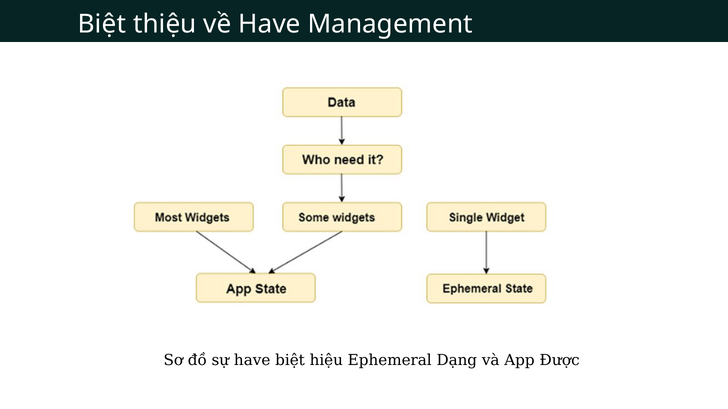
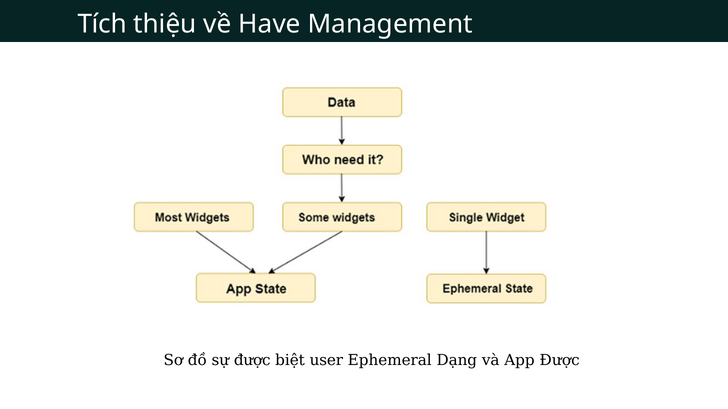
Biệt: Biệt -> Tích (102, 24)
sự have: have -> được (252, 361)
hiệu: hiệu -> user (326, 361)
